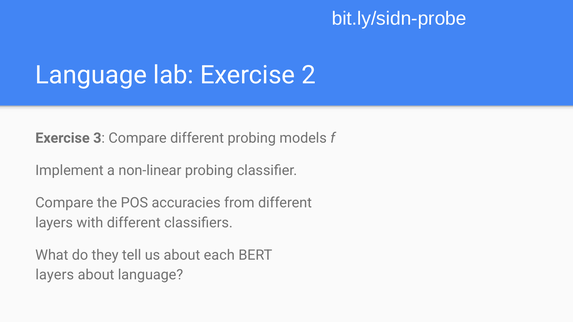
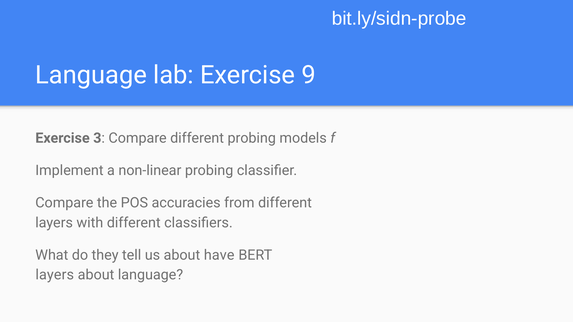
2: 2 -> 9 (309, 75)
each: each -> have (219, 255)
